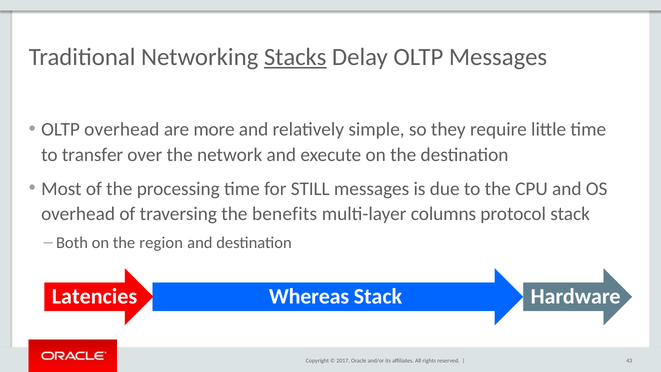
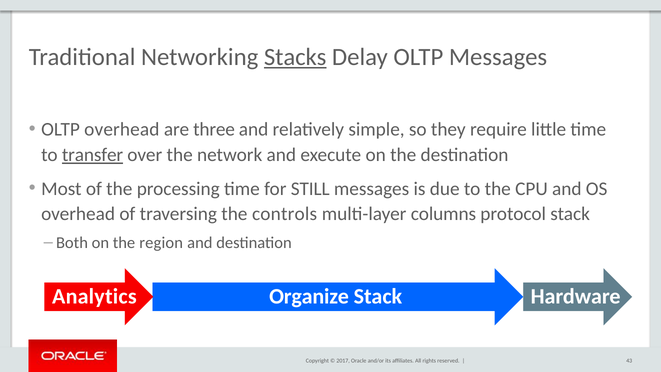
more: more -> three (214, 129)
transfer underline: none -> present (93, 155)
benefits: benefits -> controls (285, 214)
Latencies: Latencies -> Analytics (94, 297)
Whereas: Whereas -> Organize (309, 297)
